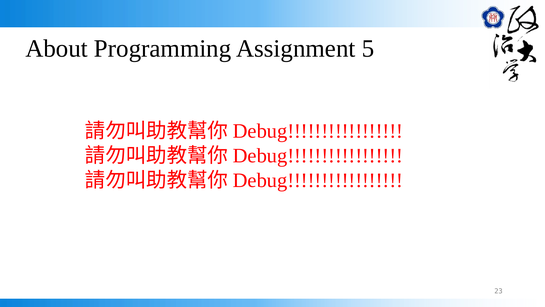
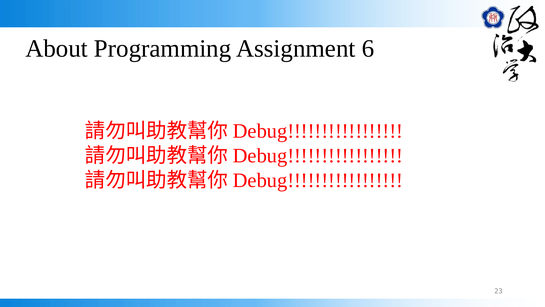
5: 5 -> 6 (368, 48)
